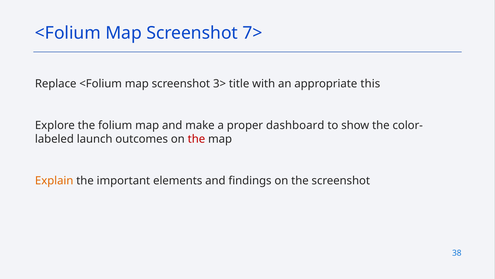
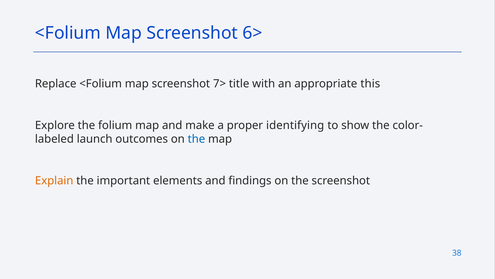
7>: 7> -> 6> (253, 33)
3>: 3> -> 7> (220, 84)
dashboard: dashboard -> identifying (295, 125)
the colour: red -> blue (196, 139)
